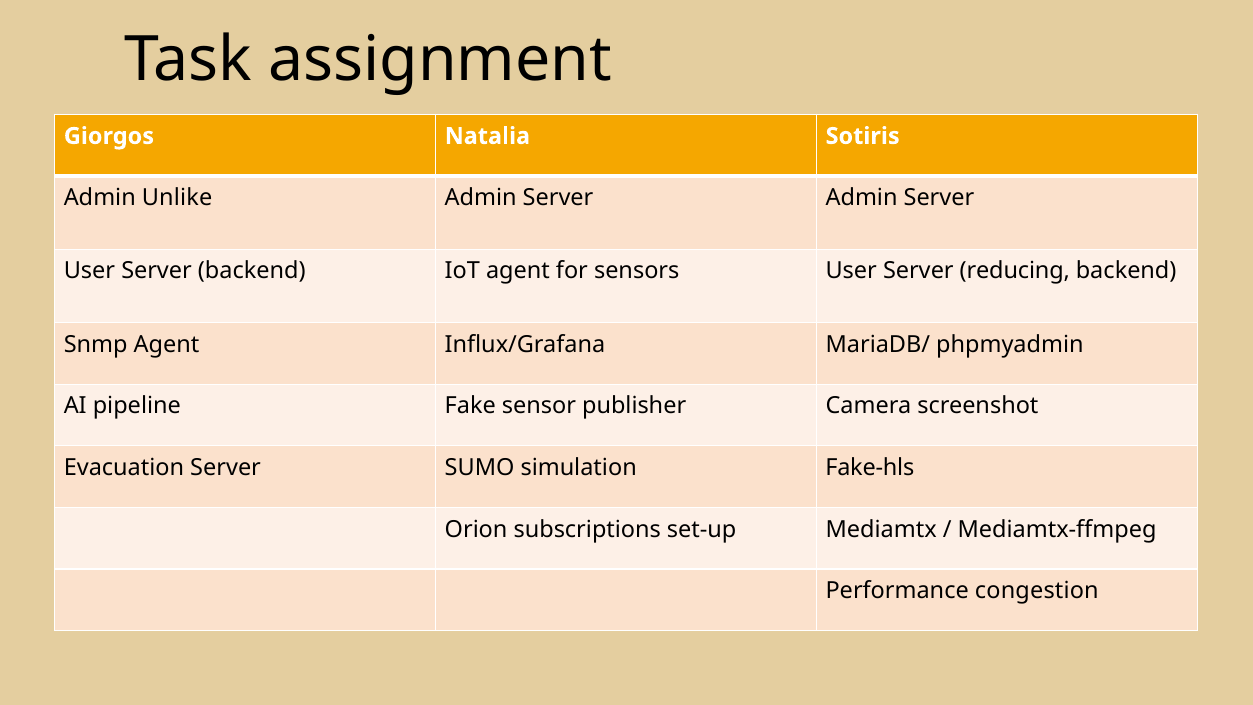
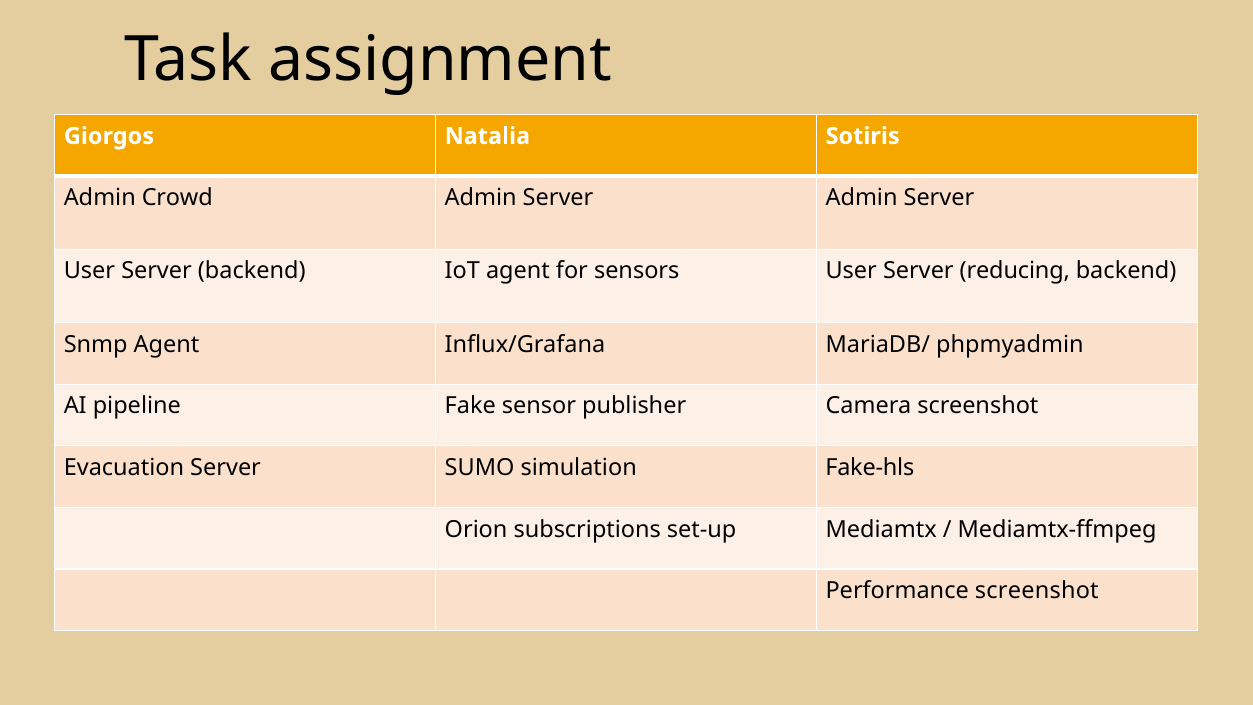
Unlike: Unlike -> Crowd (177, 198)
Performance congestion: congestion -> screenshot (1037, 591)
